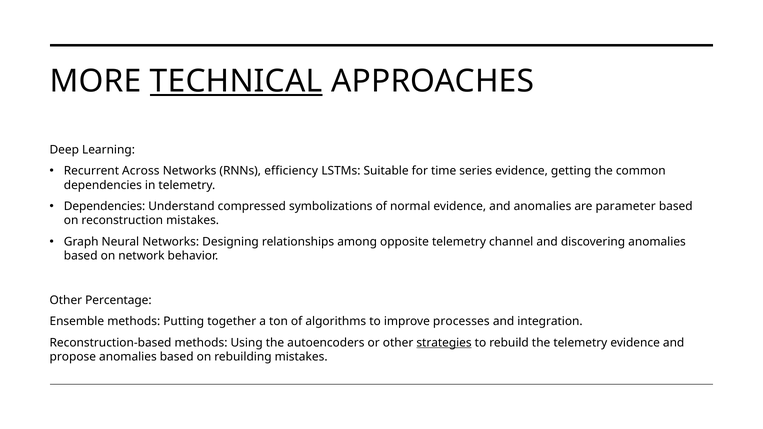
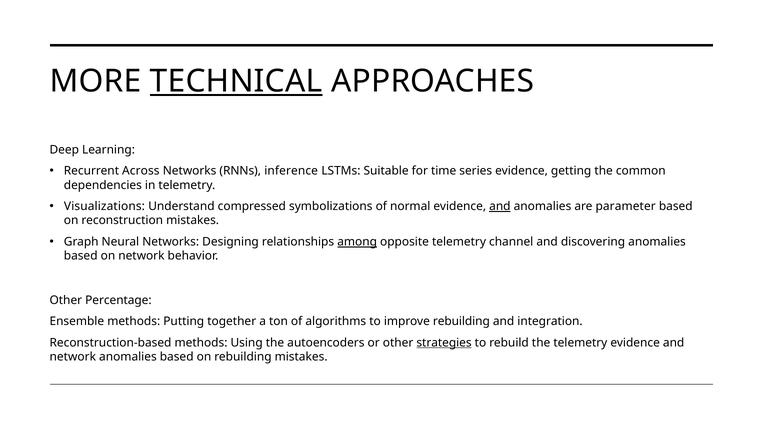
efficiency: efficiency -> inference (291, 171)
Dependencies: Dependencies -> Visualizations (104, 206)
and underline: none -> present (500, 206)
among underline: none -> present (357, 242)
improve processes: processes -> rebuilding (461, 322)
propose: propose -> network (73, 357)
